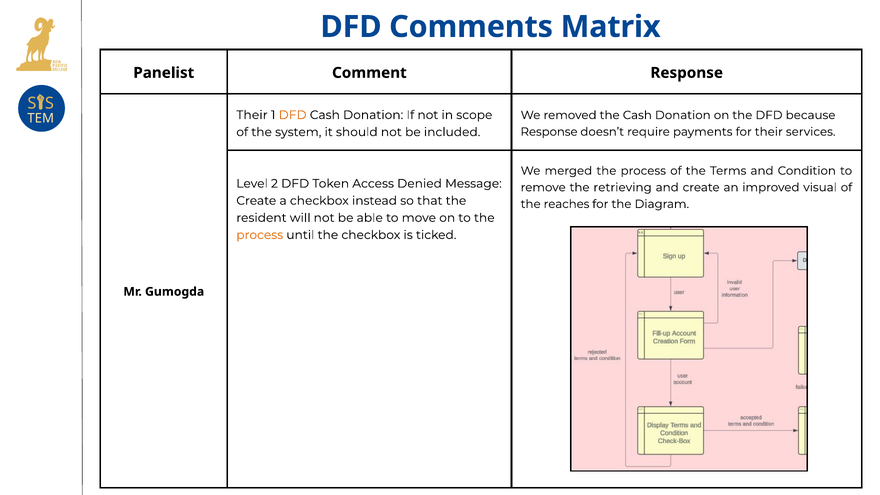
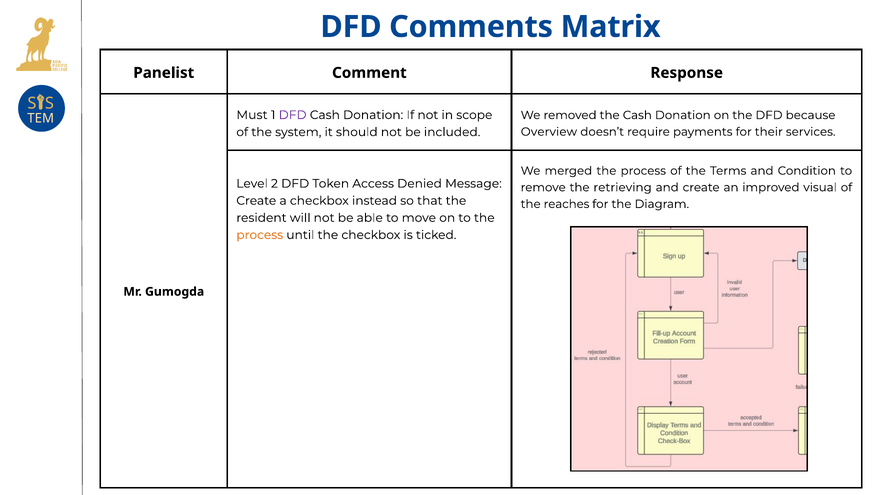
Their: Their -> Must (252, 115)
DFD colour: orange -> purple (293, 115)
Response: Response -> Overview (549, 132)
